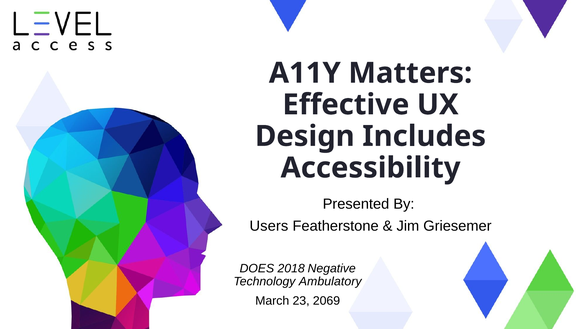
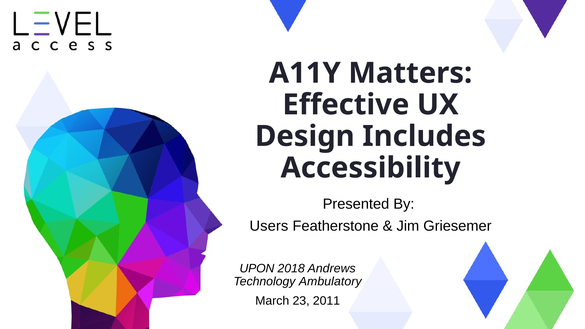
DOES: DOES -> UPON (257, 268)
Negative: Negative -> Andrews (332, 268)
2069: 2069 -> 2011 (326, 301)
